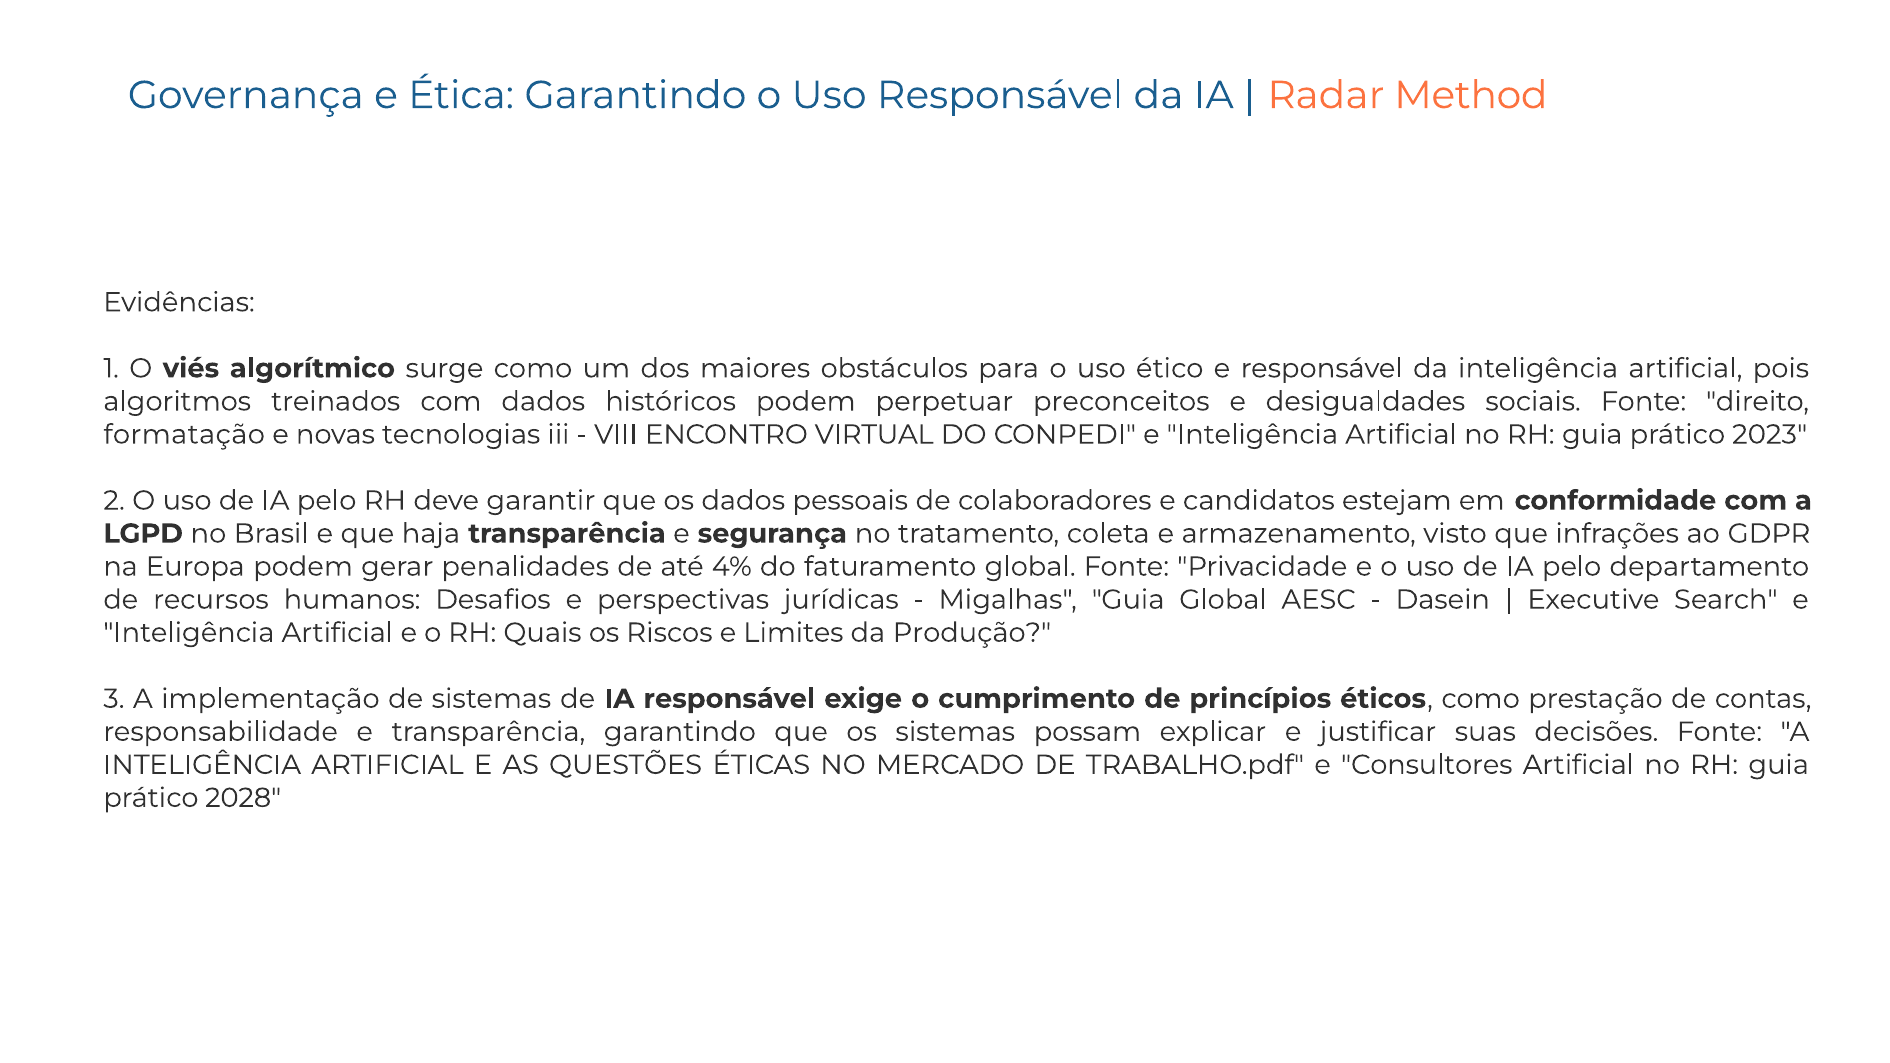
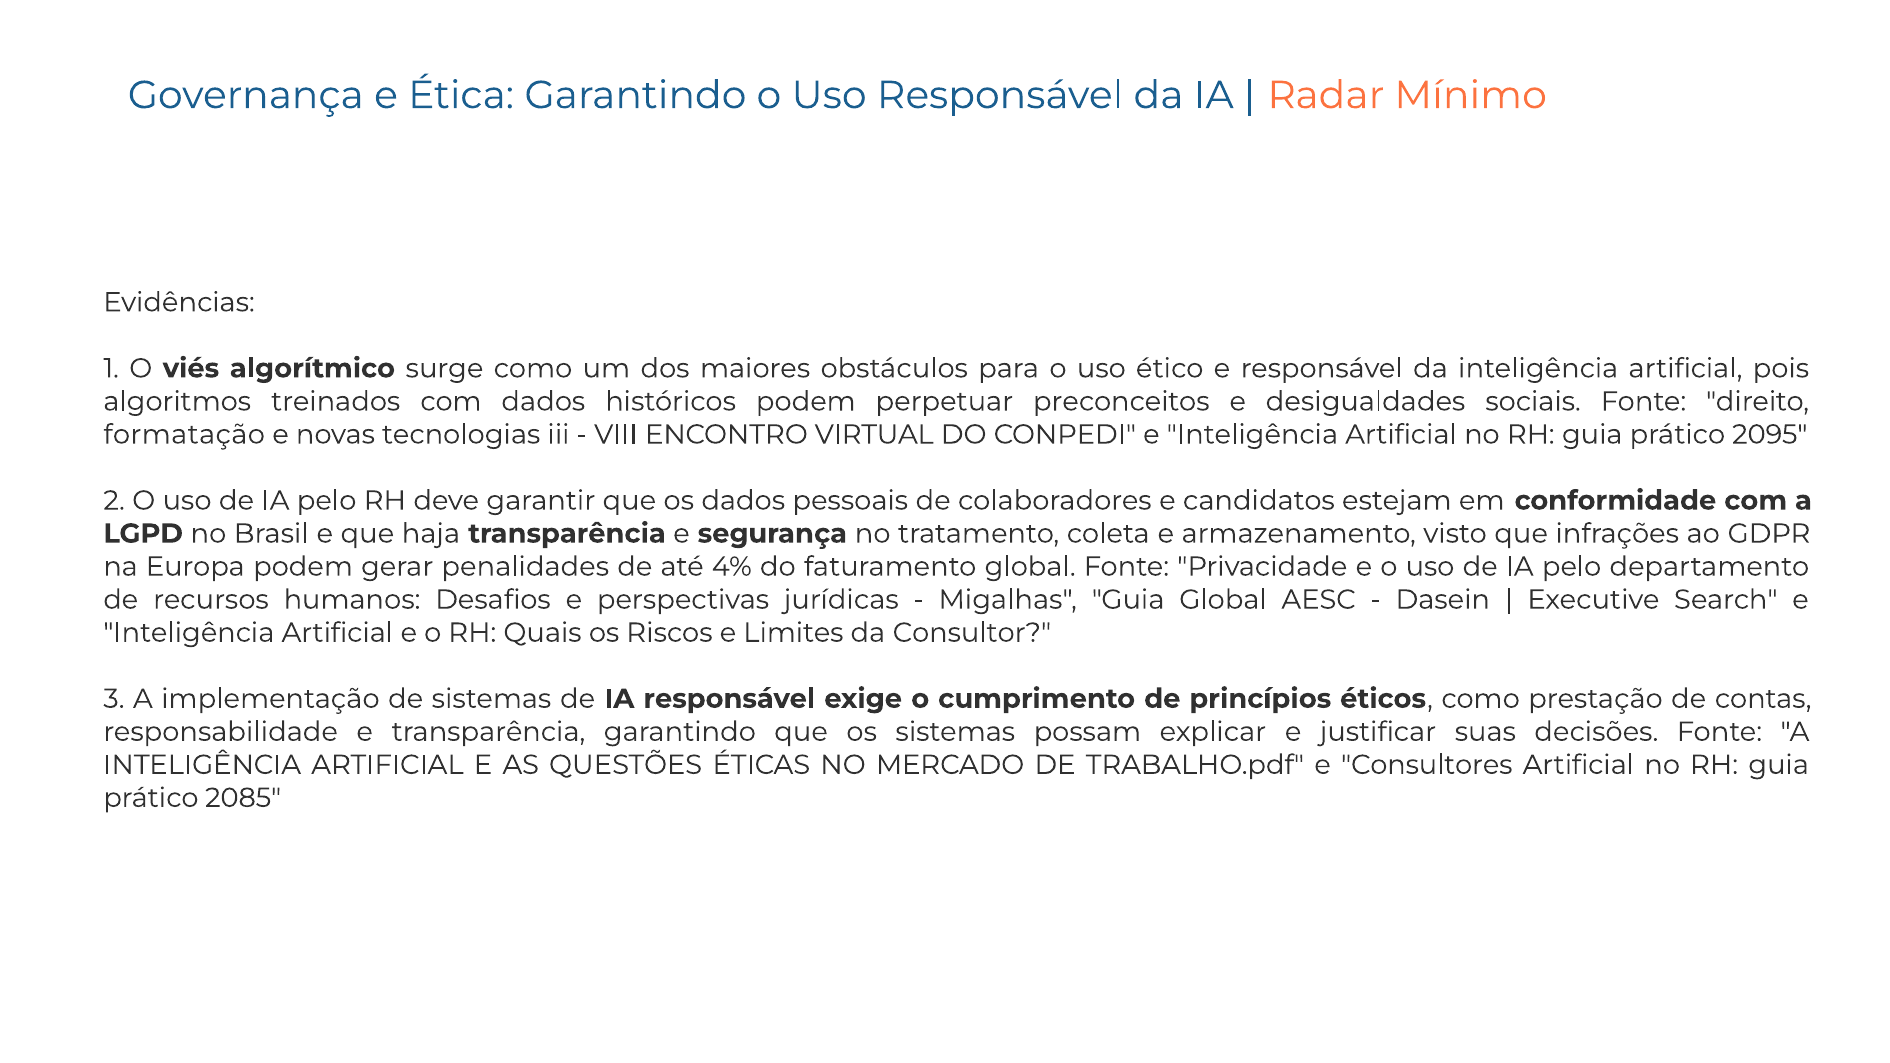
Method: Method -> Mínimo (1471, 95)
2023: 2023 -> 2095 (1770, 435)
Produção: Produção -> Consultor (972, 633)
2028: 2028 -> 2085 (243, 798)
